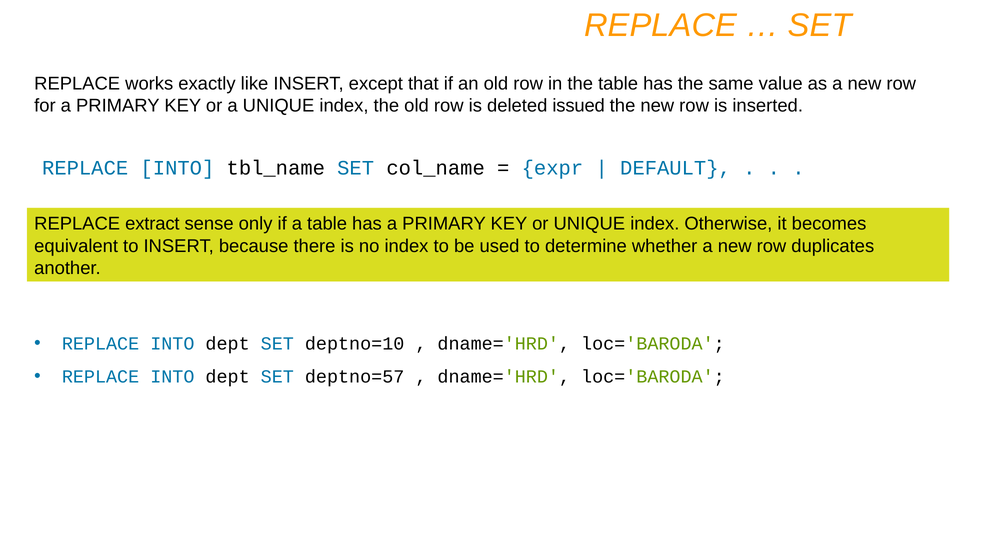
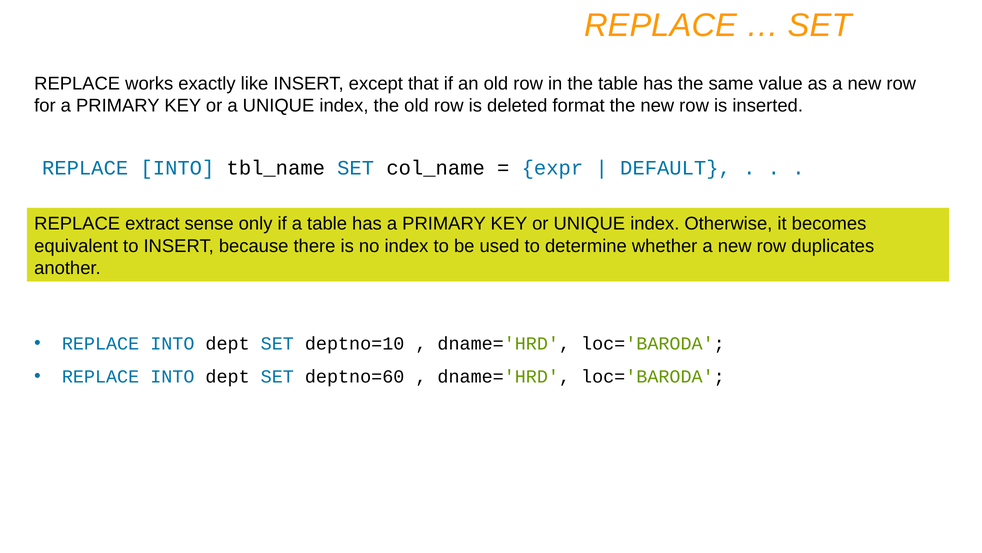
issued: issued -> format (579, 106)
deptno=57: deptno=57 -> deptno=60 (355, 376)
